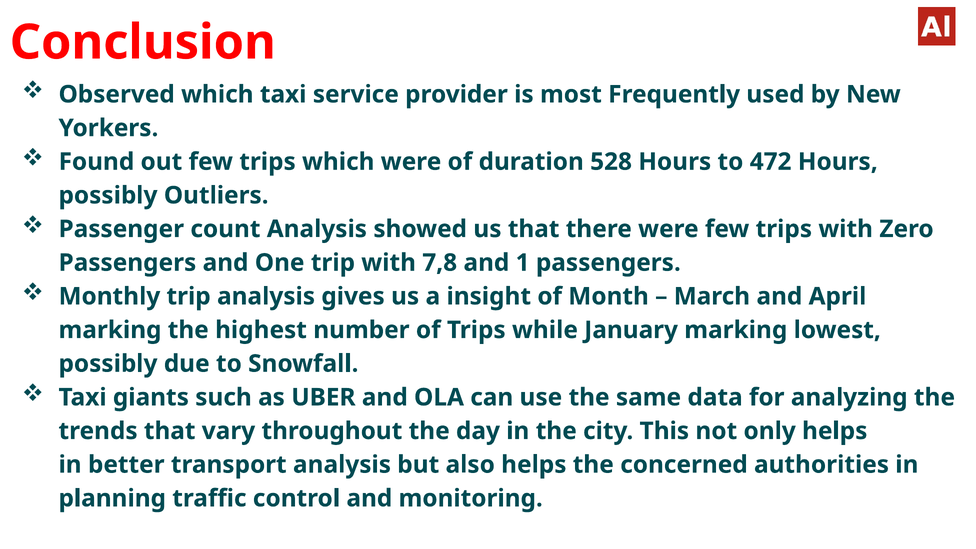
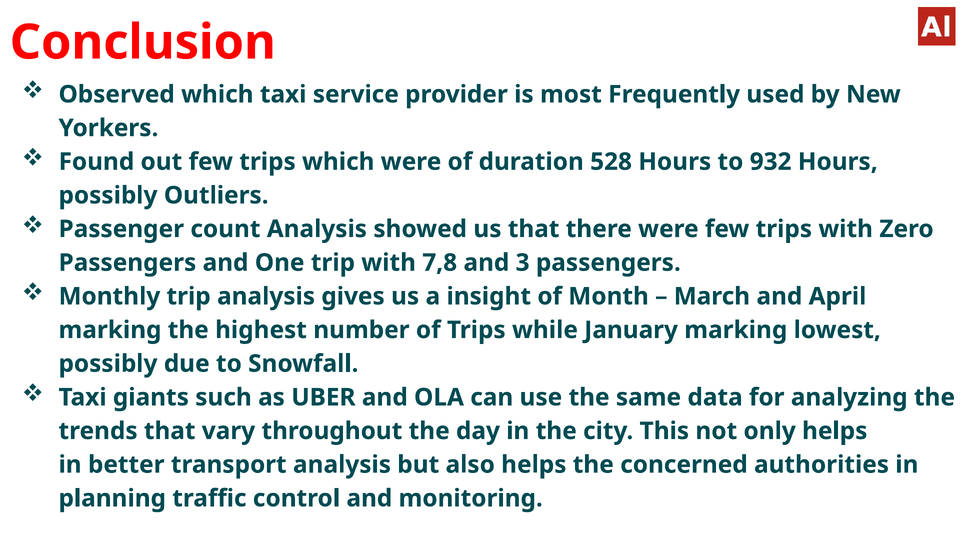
472: 472 -> 932 (771, 162)
1: 1 -> 3 (523, 263)
